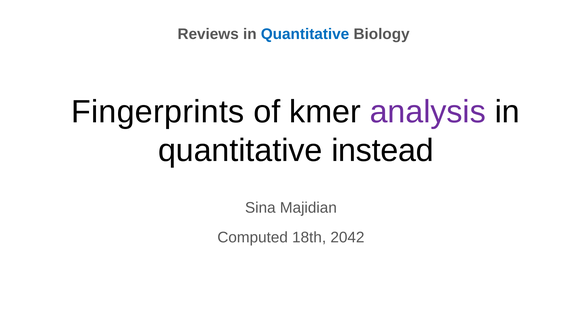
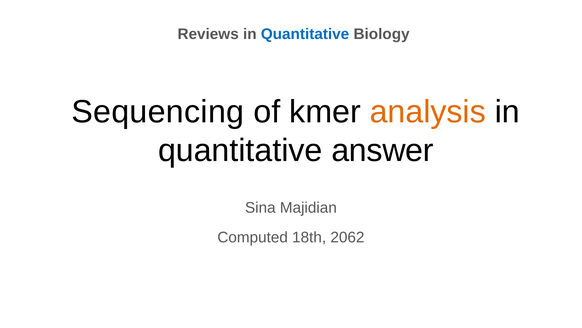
Fingerprints: Fingerprints -> Sequencing (158, 112)
analysis colour: purple -> orange (428, 112)
instead: instead -> answer (383, 150)
2042: 2042 -> 2062 (347, 237)
